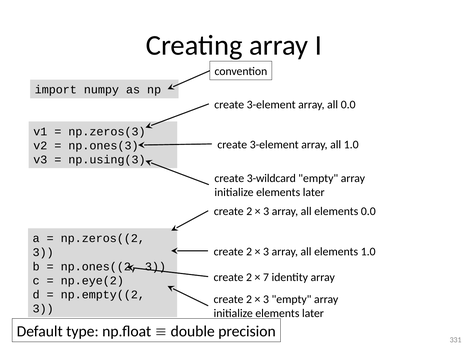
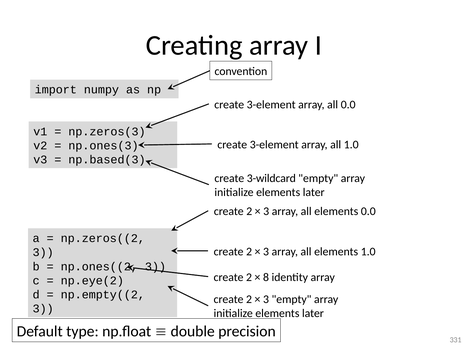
np.using(3: np.using(3 -> np.based(3 (107, 160)
7: 7 -> 8 (266, 277)
